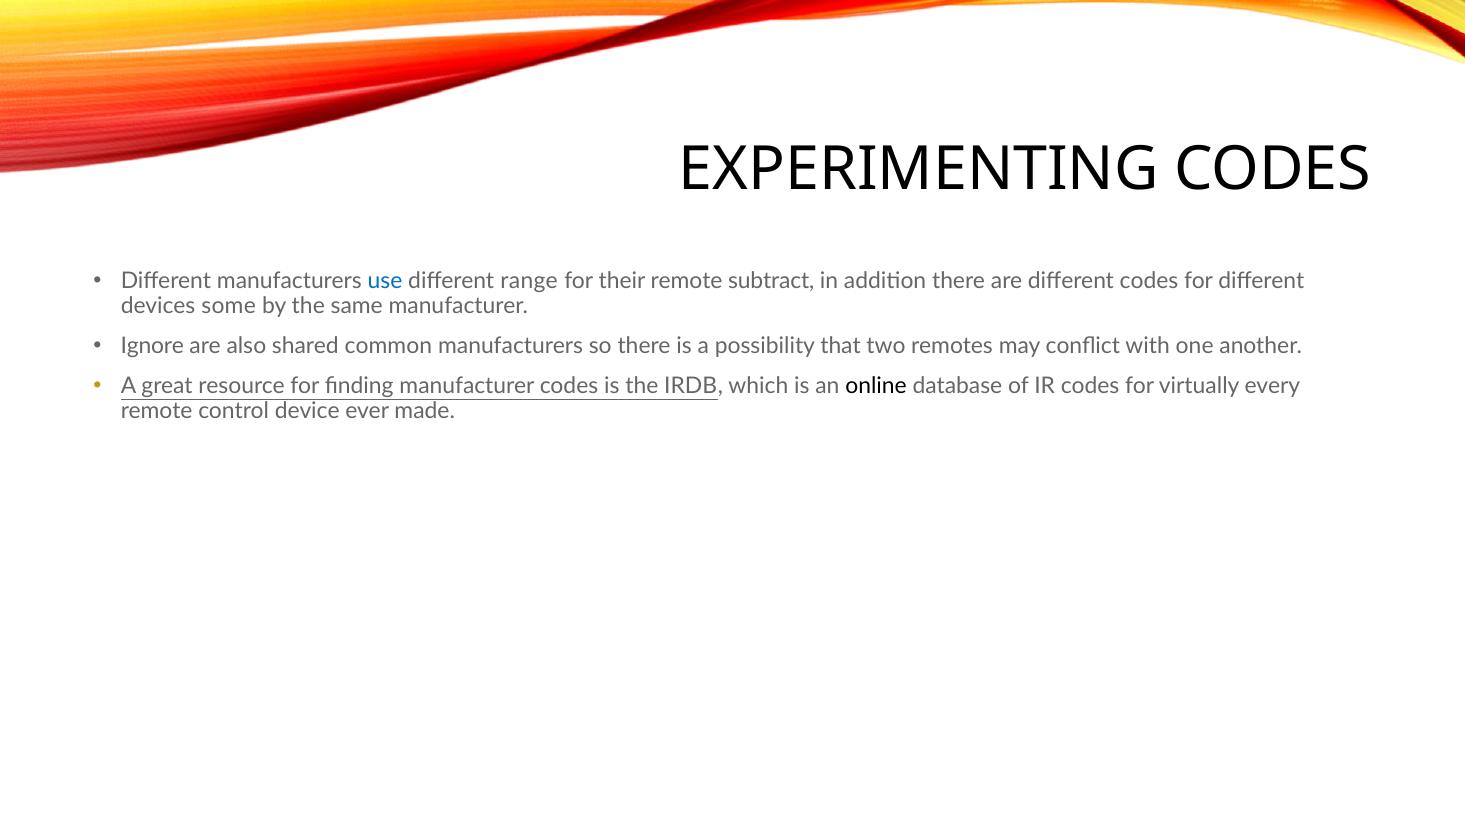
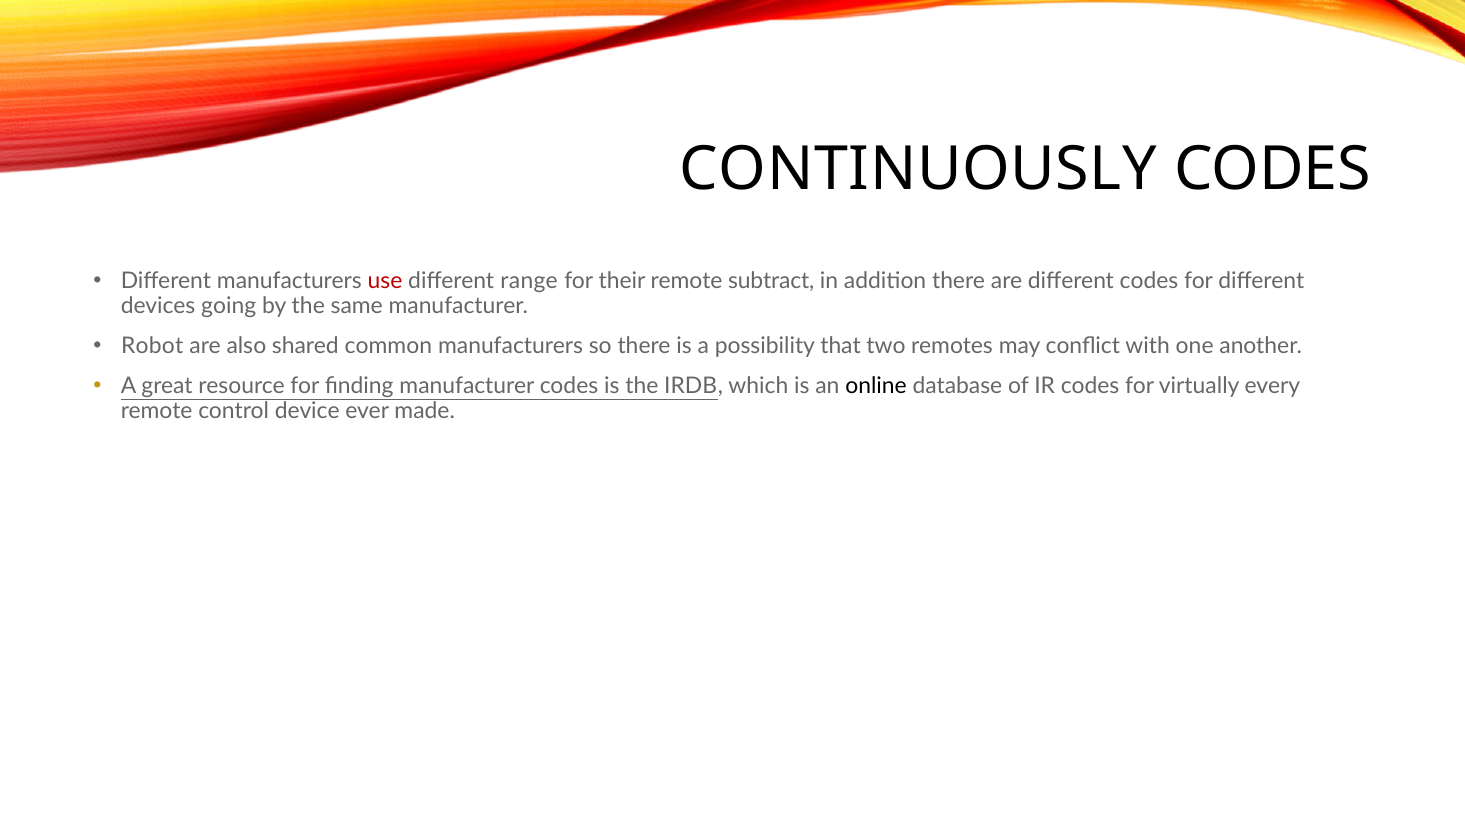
EXPERIMENTING: EXPERIMENTING -> CONTINUOUSLY (918, 169)
use colour: blue -> red (385, 281)
some: some -> going (229, 306)
Ignore: Ignore -> Robot (152, 346)
